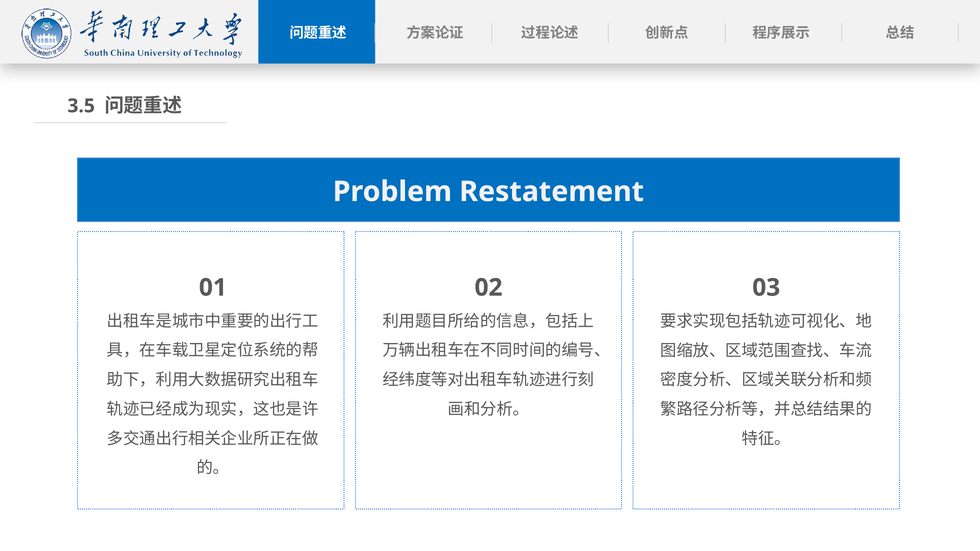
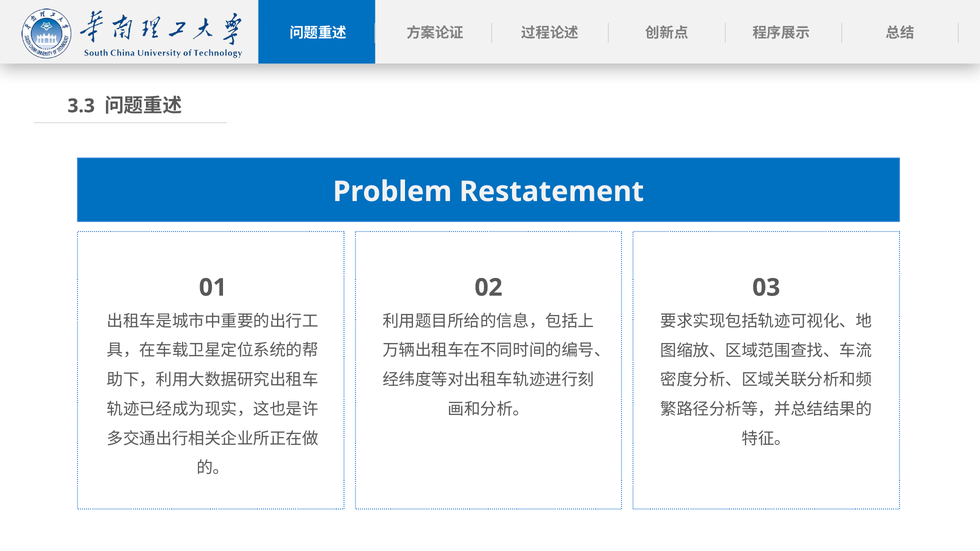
3.5: 3.5 -> 3.3 (81, 106)
